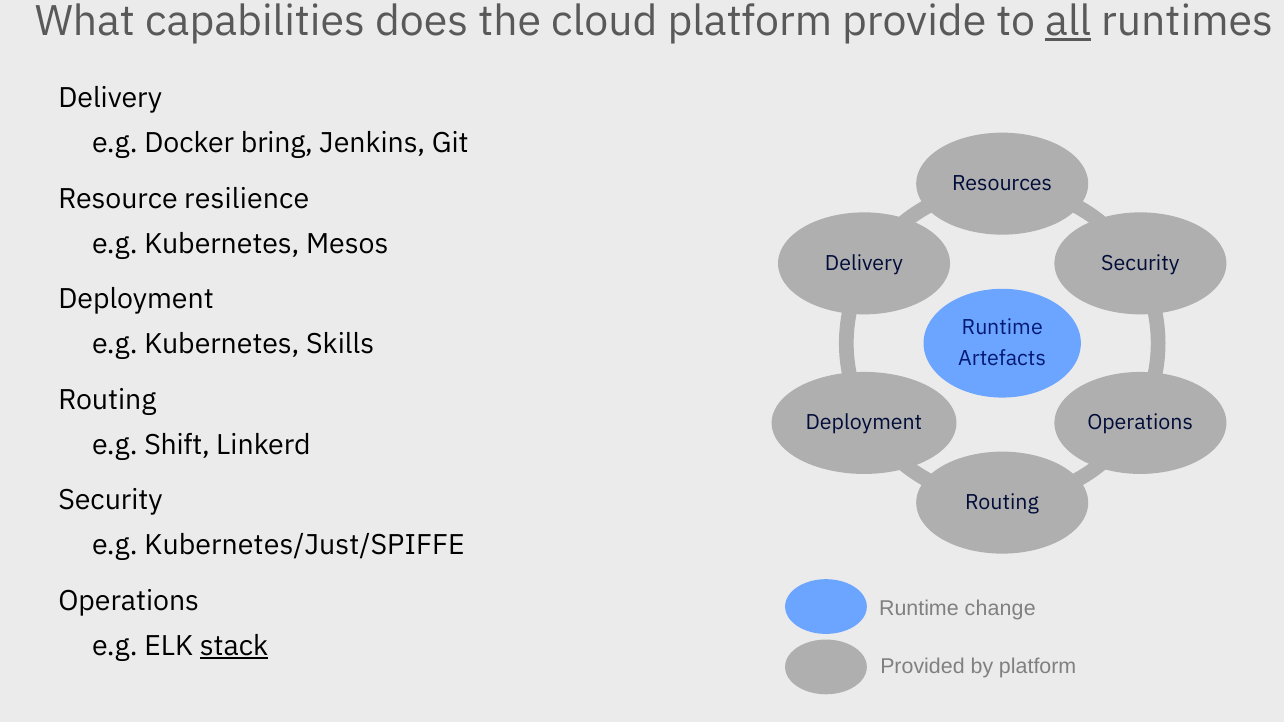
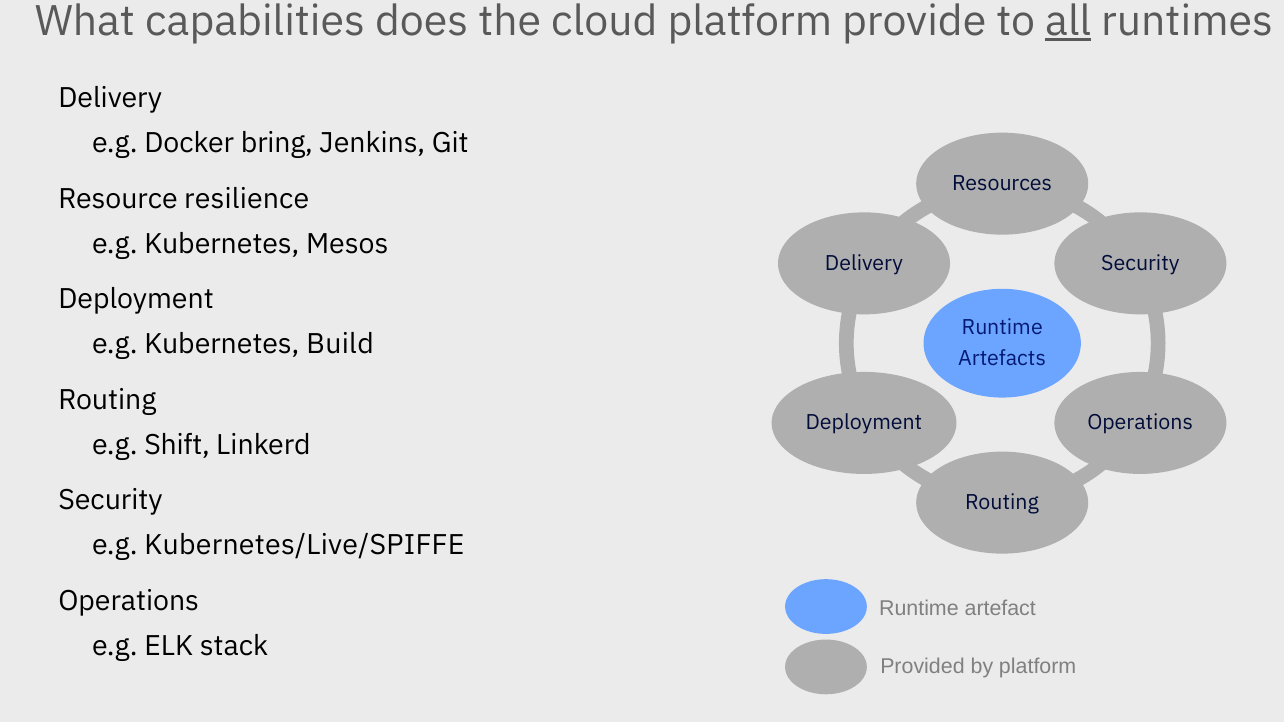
Skills: Skills -> Build (340, 344)
Kubernetes/Just/SPIFFE: Kubernetes/Just/SPIFFE -> Kubernetes/Live/SPIFFE (304, 545)
change: change -> artefact (1000, 609)
stack underline: present -> none (234, 646)
